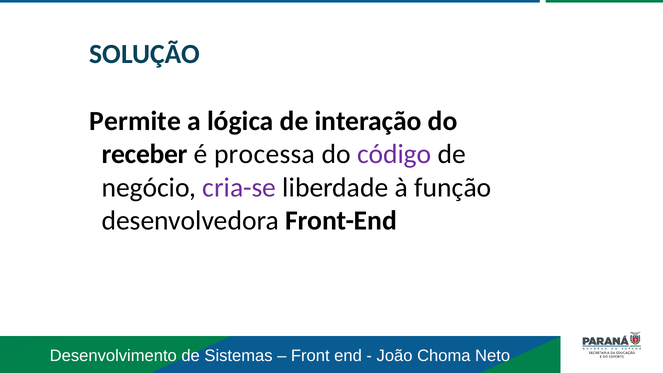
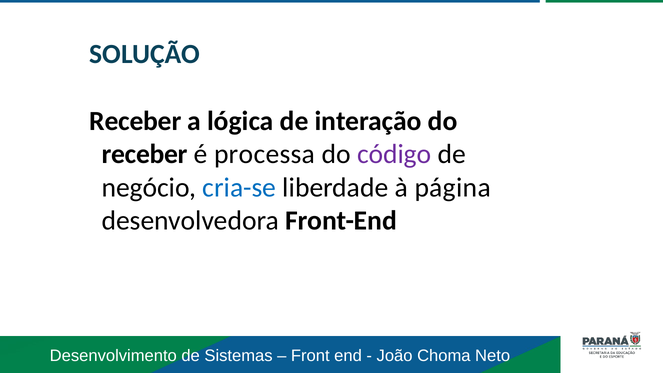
Permite: Permite -> Receber (135, 121)
cria-se colour: purple -> blue (239, 187)
função: função -> página (453, 187)
